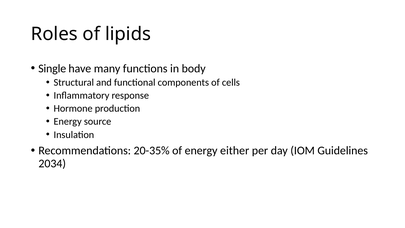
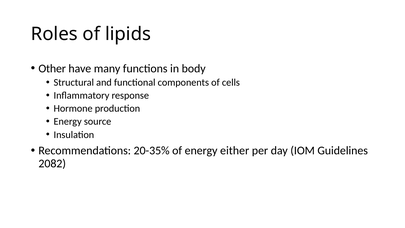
Single: Single -> Other (52, 68)
2034: 2034 -> 2082 (52, 163)
